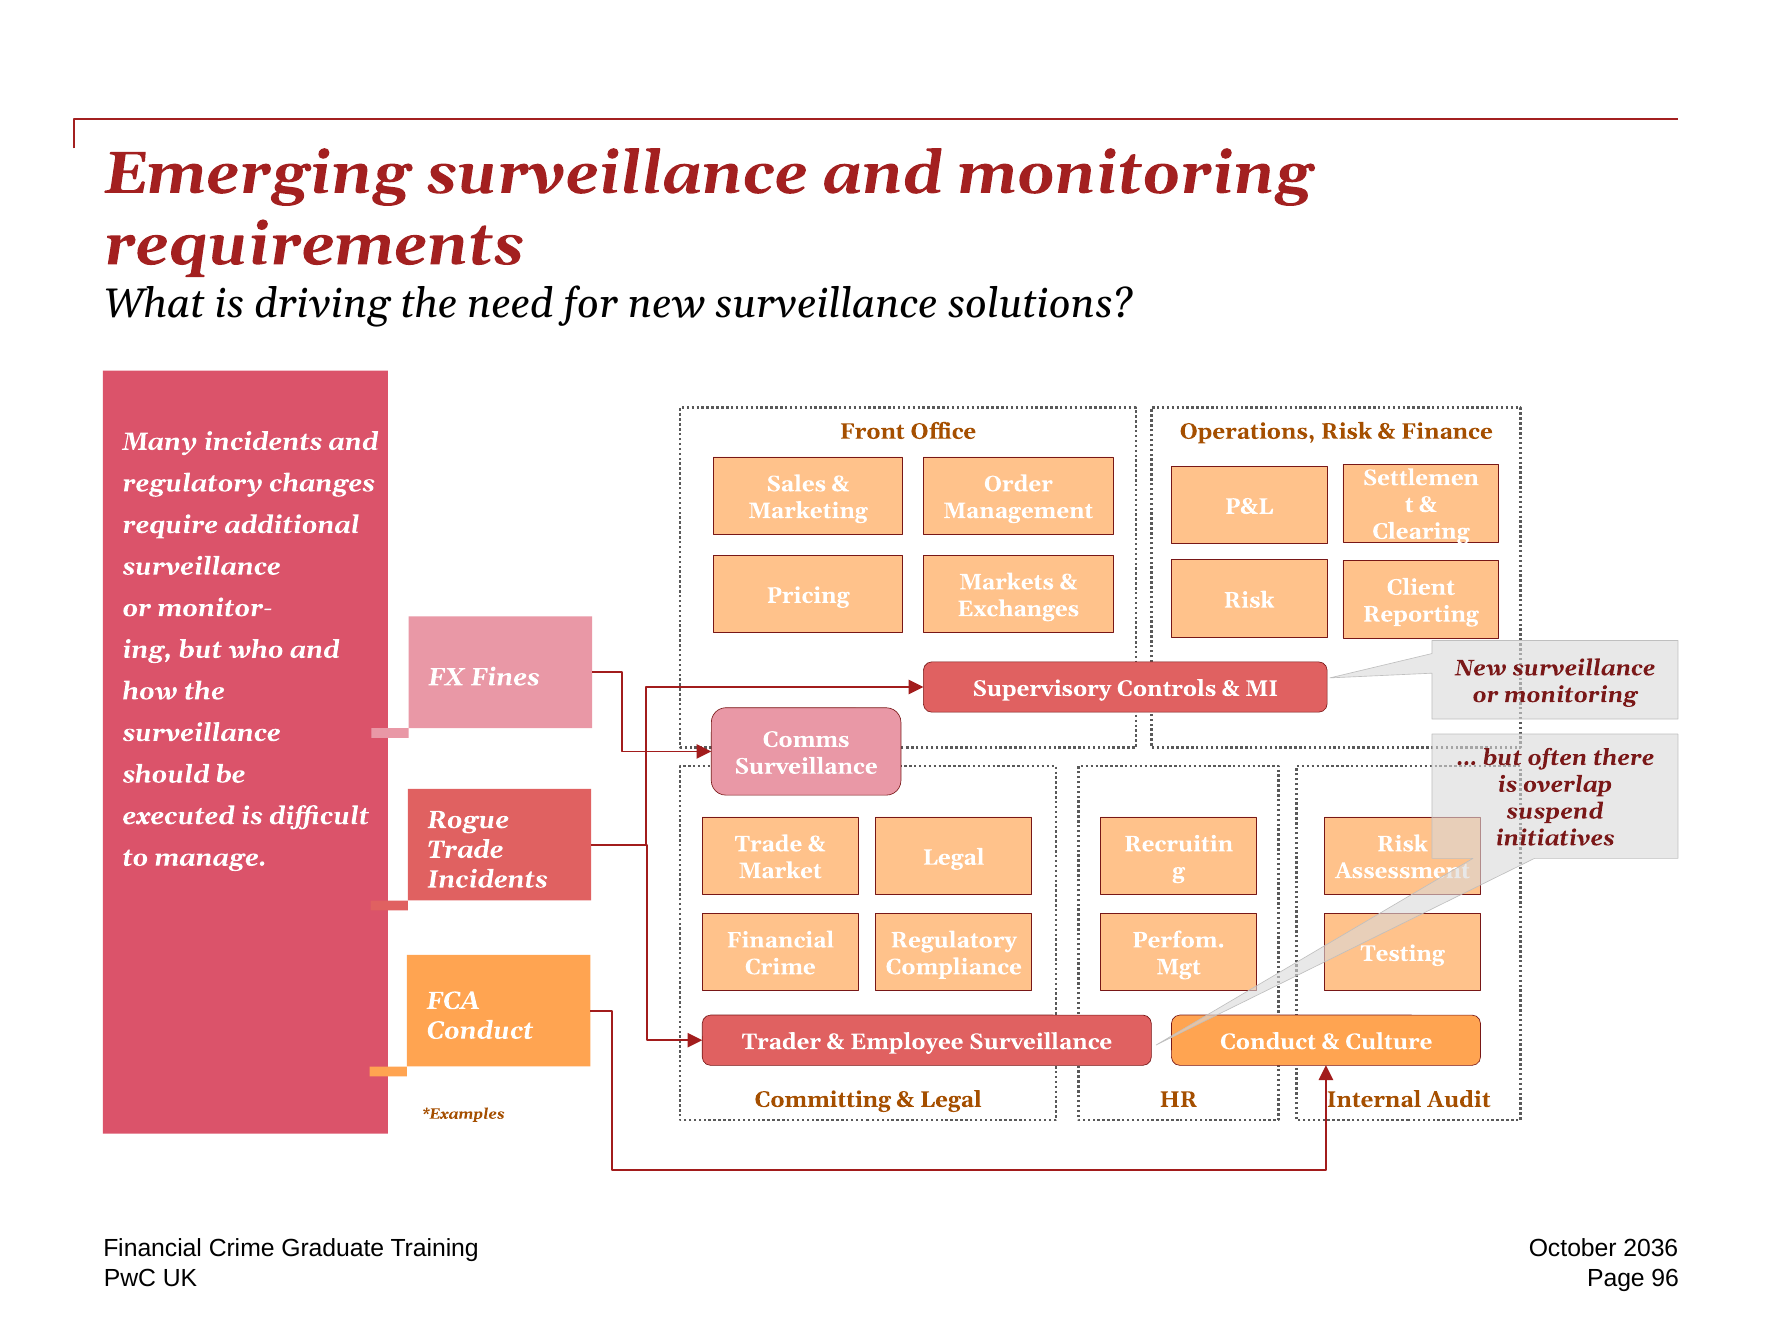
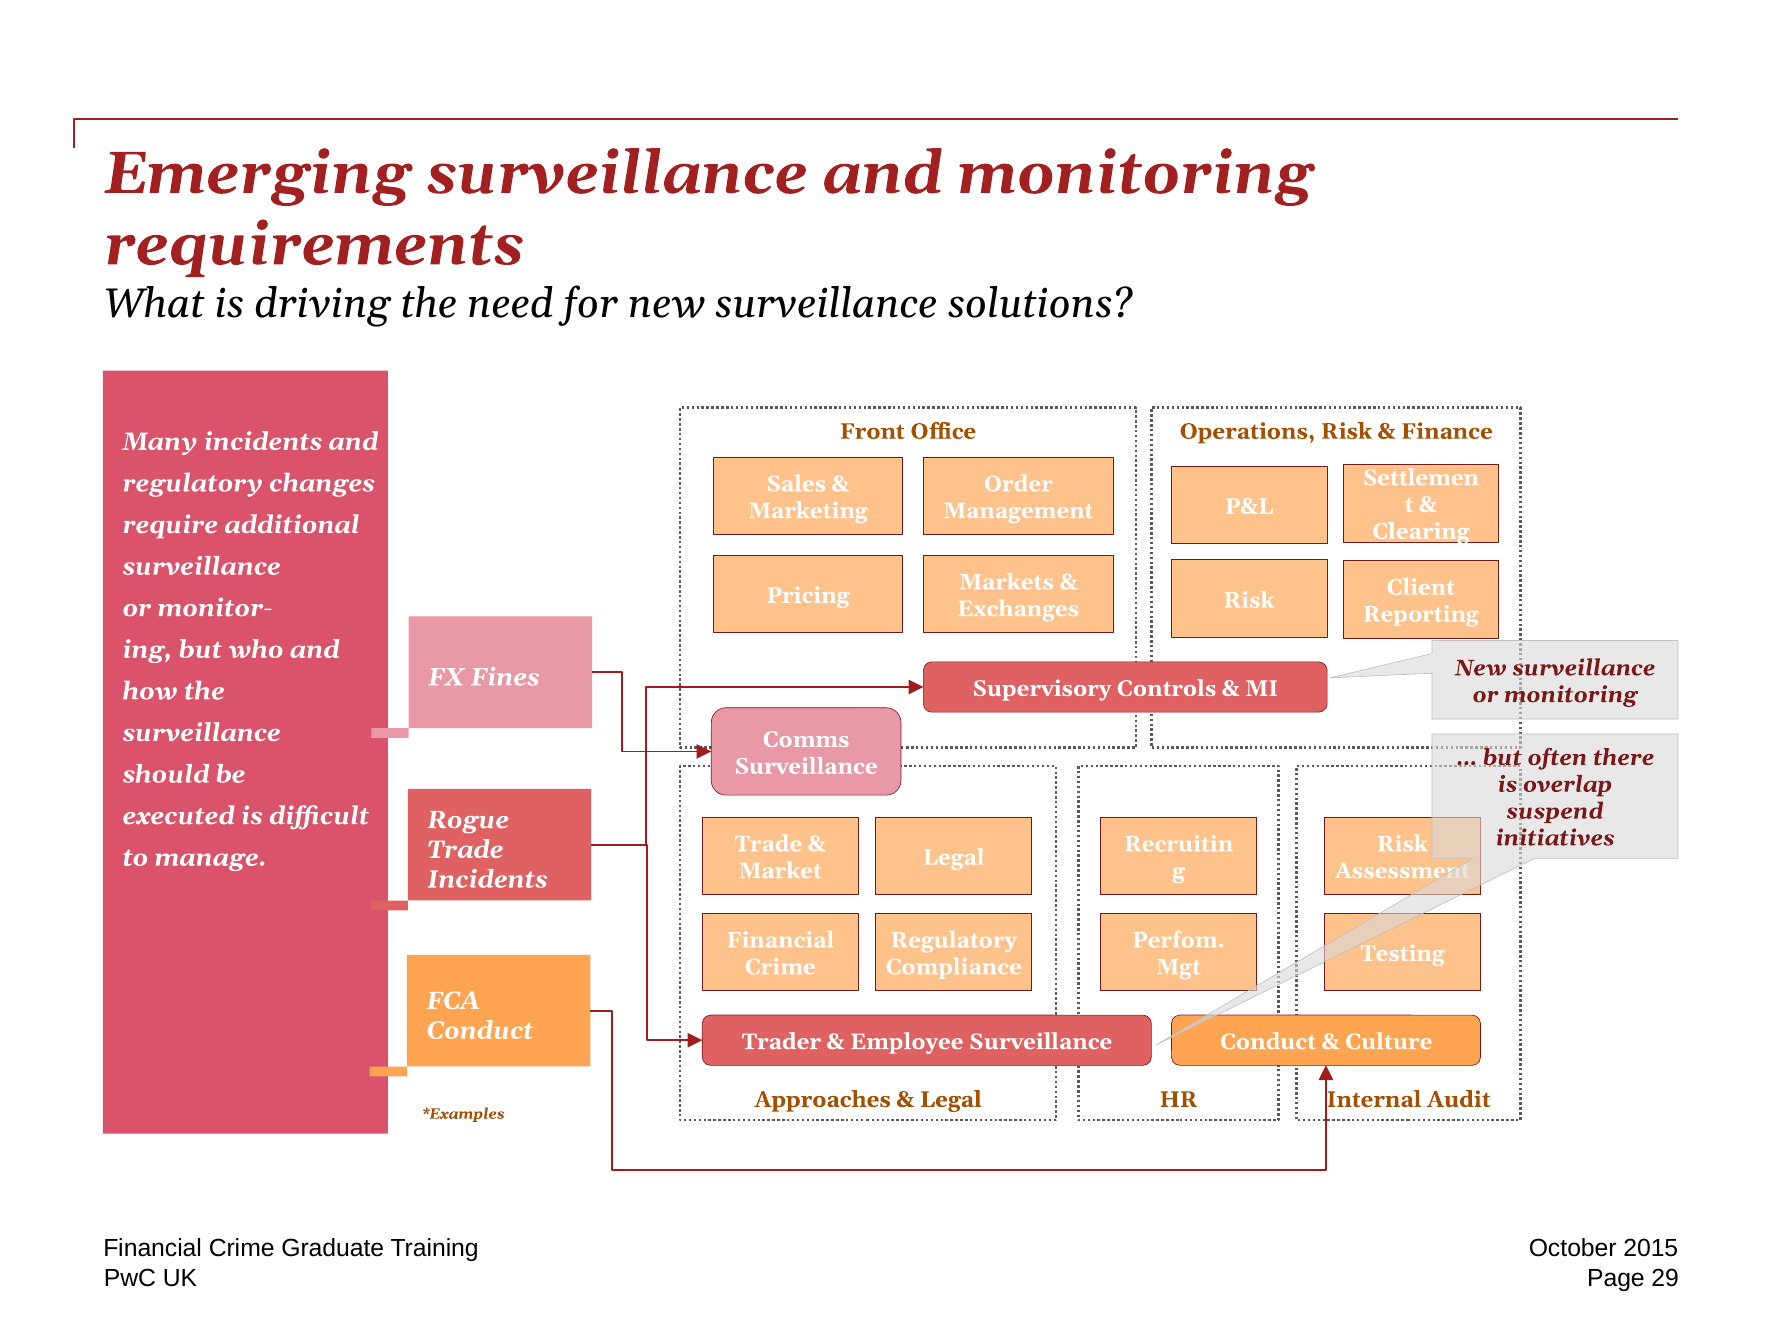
Committing: Committing -> Approaches (823, 1100)
2036: 2036 -> 2015 (1651, 1249)
96: 96 -> 29 (1665, 1279)
